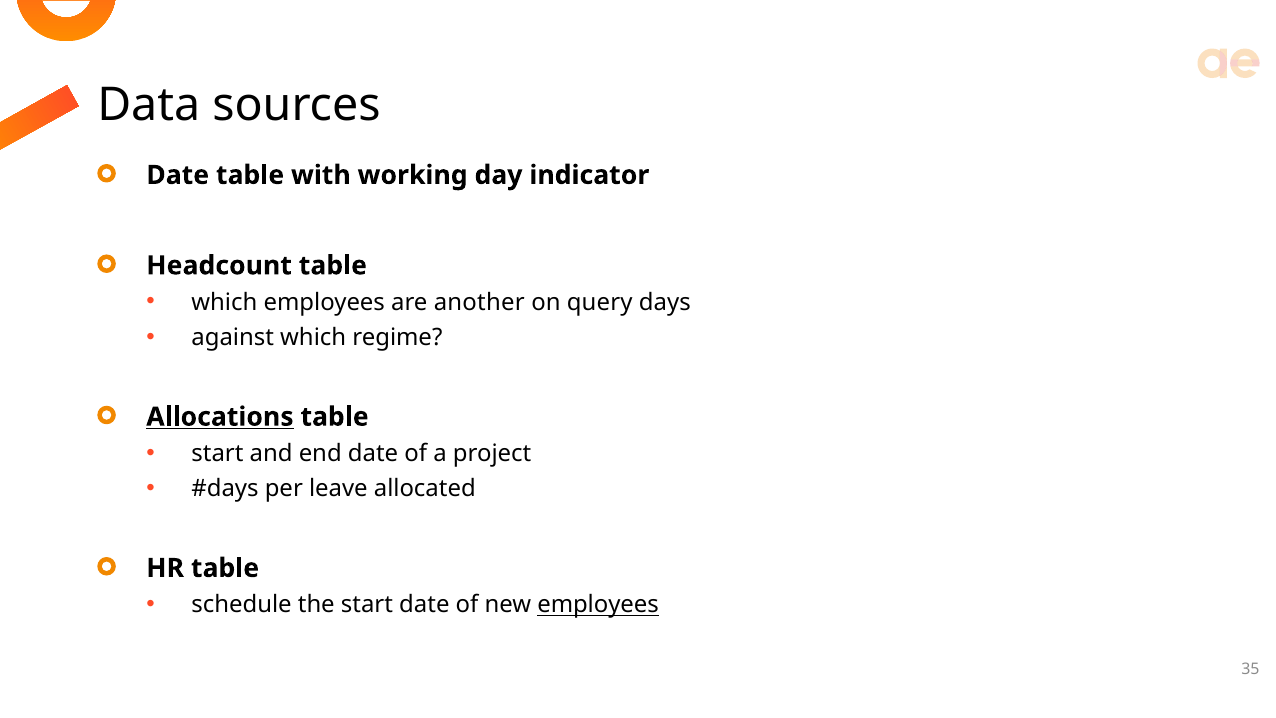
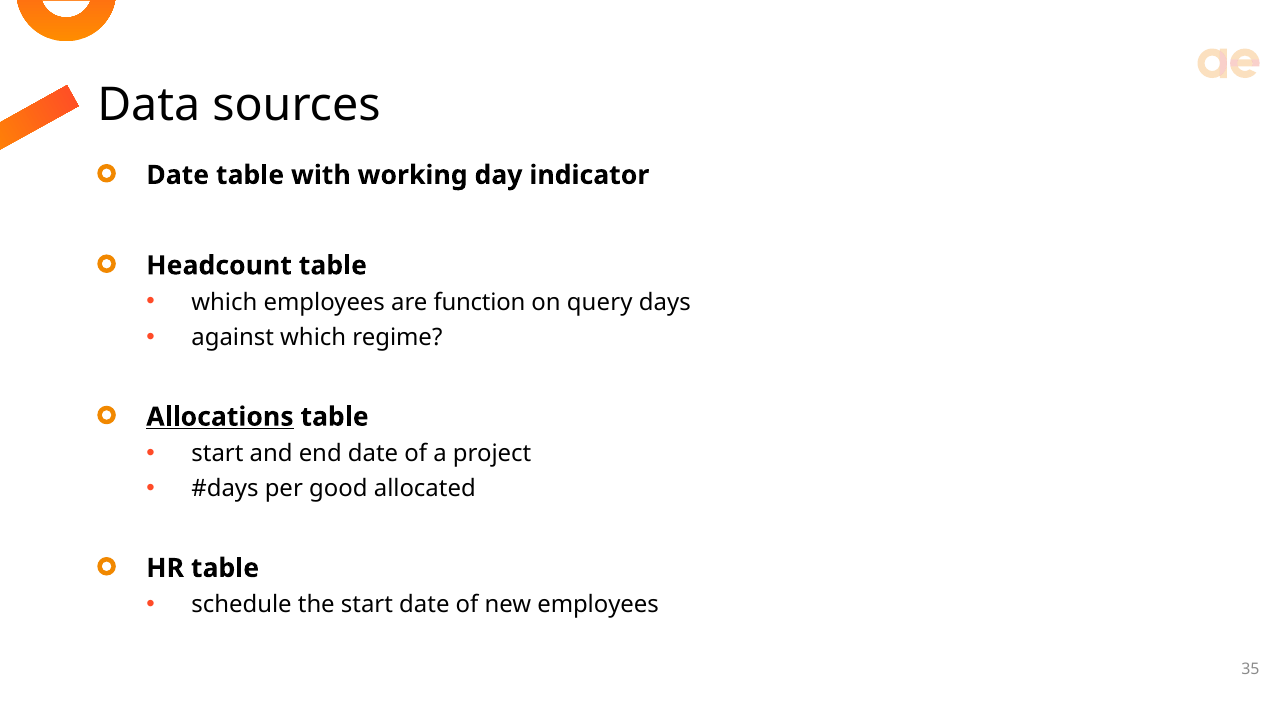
another: another -> function (479, 302)
leave: leave -> good (338, 489)
employees underline: present -> none (598, 605)
